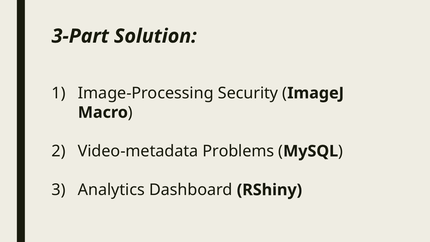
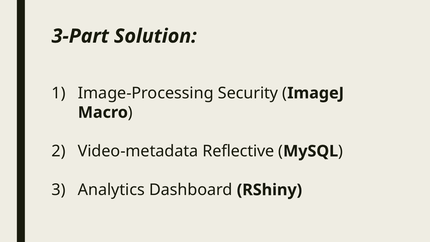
Problems: Problems -> Reflective (238, 151)
